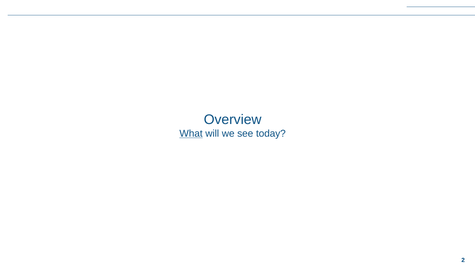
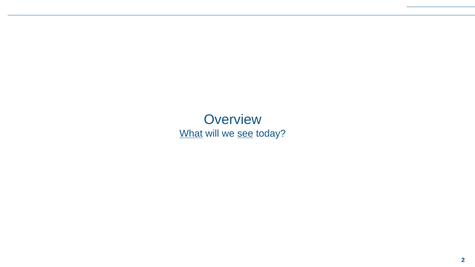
see underline: none -> present (245, 134)
